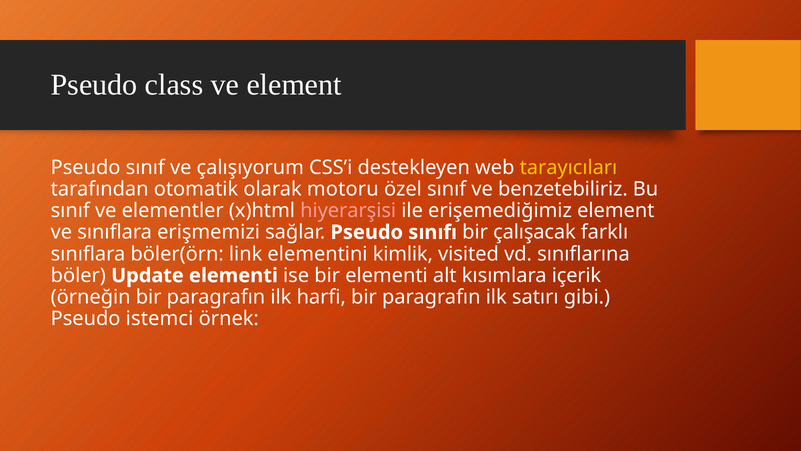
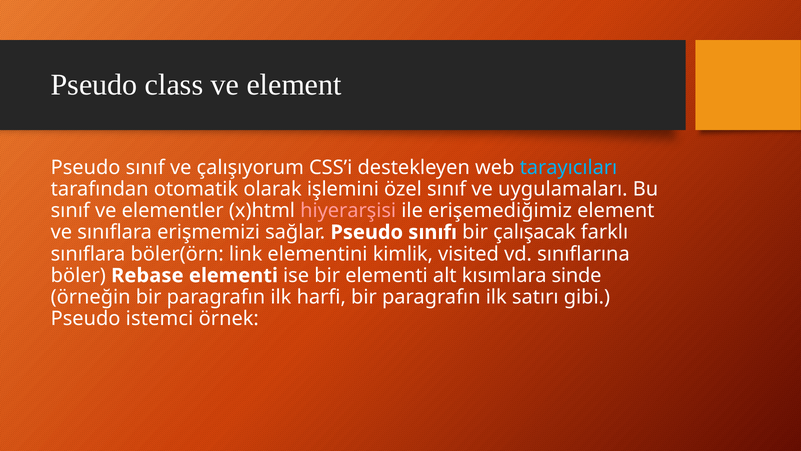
tarayıcıları colour: yellow -> light blue (568, 167)
motoru: motoru -> işlemini (343, 189)
benzetebiliriz: benzetebiliriz -> uygulamaları (563, 189)
Update: Update -> Rebase (147, 275)
içerik: içerik -> sinde (576, 275)
